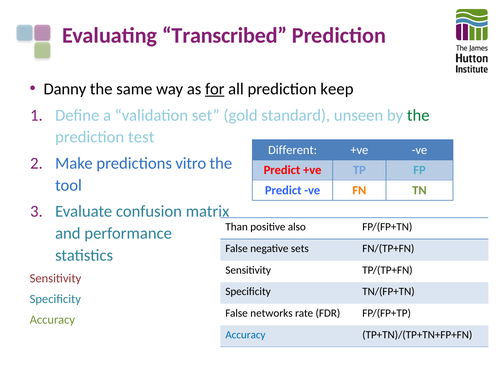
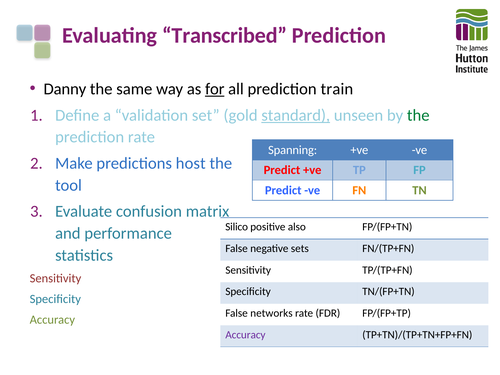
keep: keep -> train (337, 89)
standard underline: none -> present (296, 115)
prediction test: test -> rate (141, 137)
Different: Different -> Spanning (293, 150)
vitro: vitro -> host (191, 163)
Than: Than -> Silico (237, 227)
Accuracy colour: blue -> purple (245, 335)
